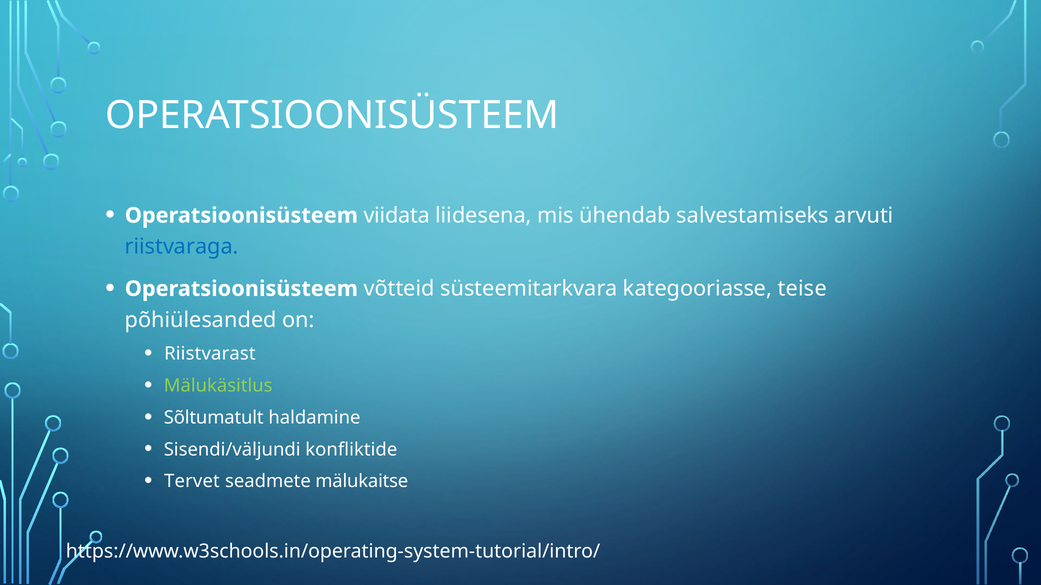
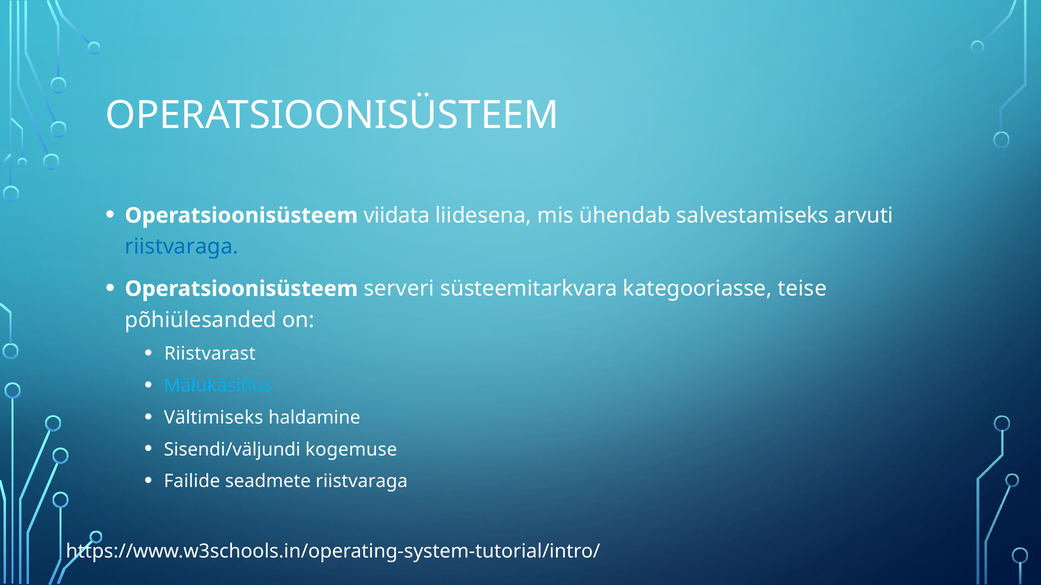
võtteid: võtteid -> serveri (399, 289)
Mälukäsitlus colour: light green -> light blue (218, 386)
Sõltumatult: Sõltumatult -> Vältimiseks (214, 418)
konfliktide: konfliktide -> kogemuse (351, 450)
Tervet: Tervet -> Failide (192, 482)
seadmete mälukaitse: mälukaitse -> riistvaraga (362, 482)
